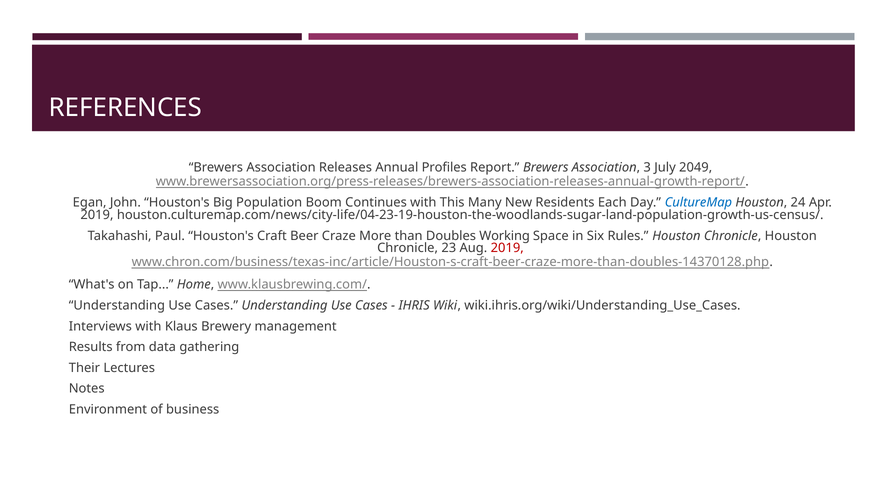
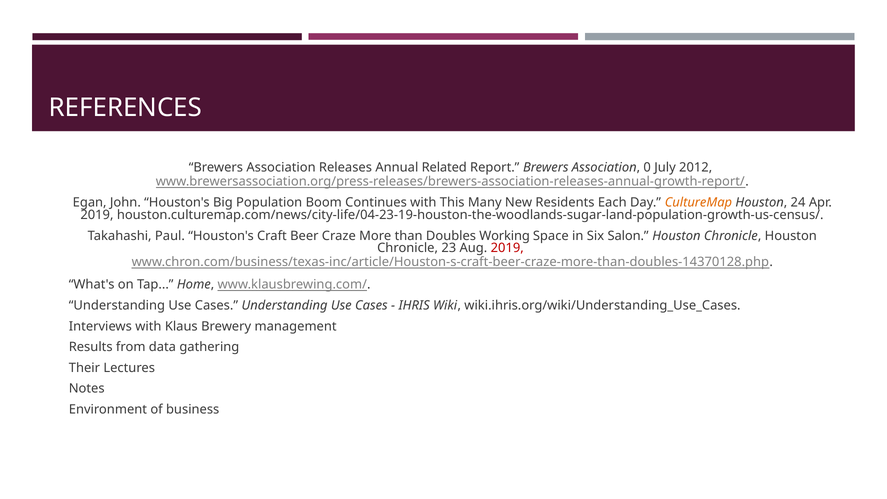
Profiles: Profiles -> Related (444, 168)
3: 3 -> 0 (647, 168)
2049: 2049 -> 2012 (696, 168)
CultureMap colour: blue -> orange (698, 203)
Rules: Rules -> Salon (628, 236)
